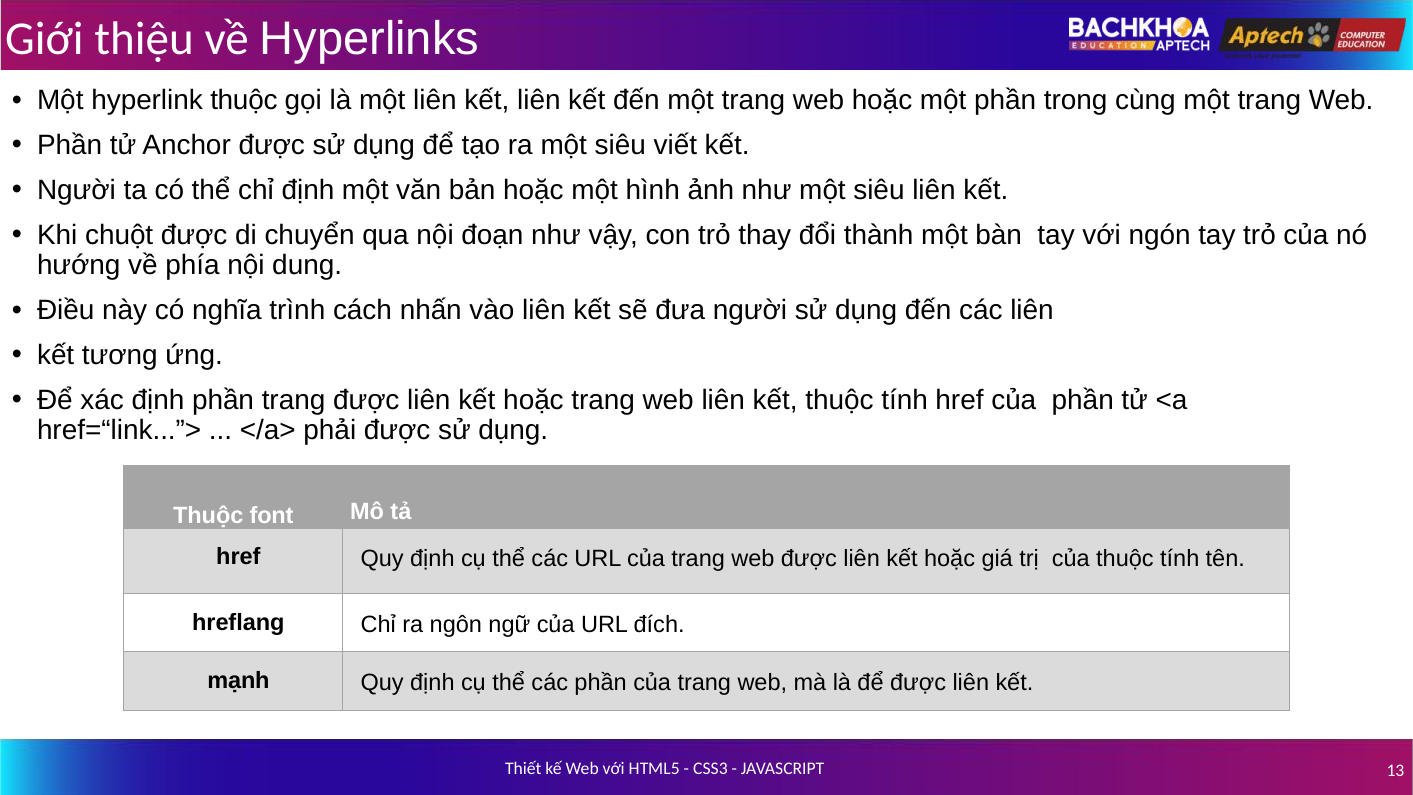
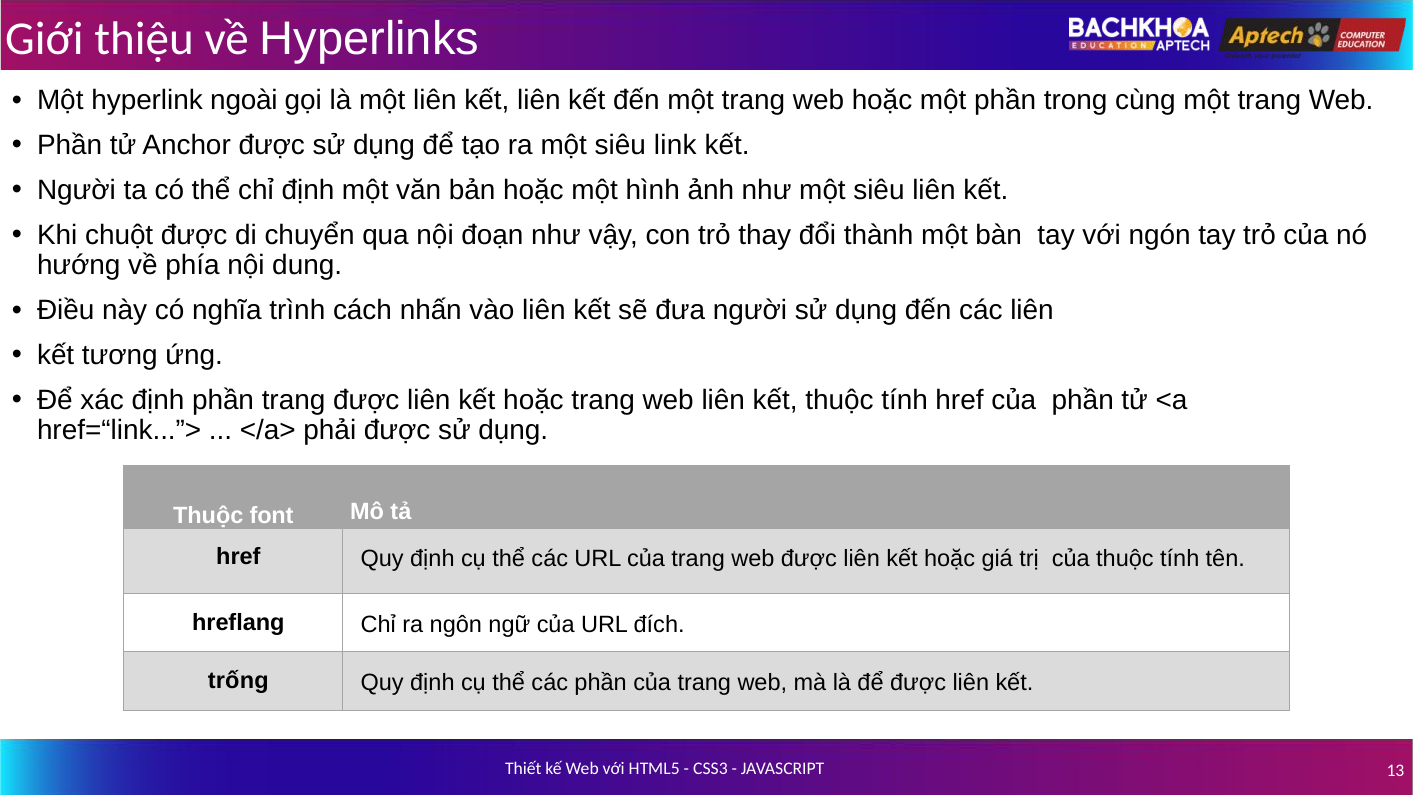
hyperlink thuộc: thuộc -> ngoài (244, 100)
viết: viết -> link (675, 145)
mạnh: mạnh -> trống (238, 680)
